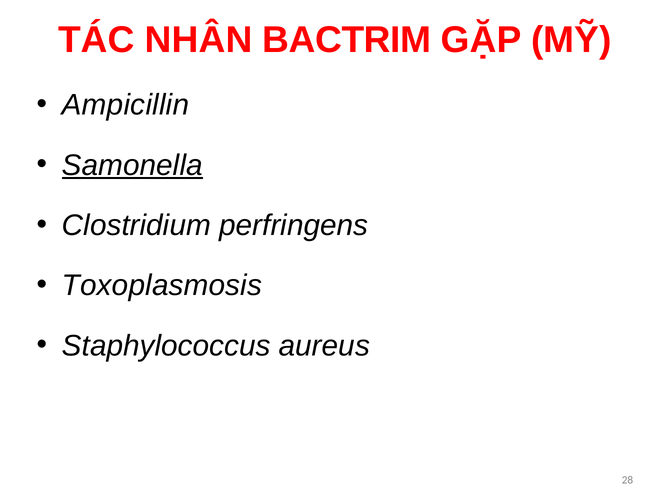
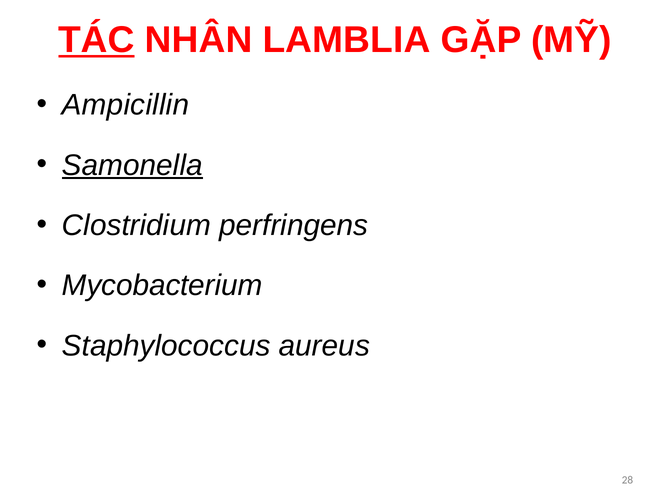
TÁC underline: none -> present (96, 40)
BACTRIM: BACTRIM -> LAMBLIA (347, 40)
Toxoplasmosis: Toxoplasmosis -> Mycobacterium (162, 285)
